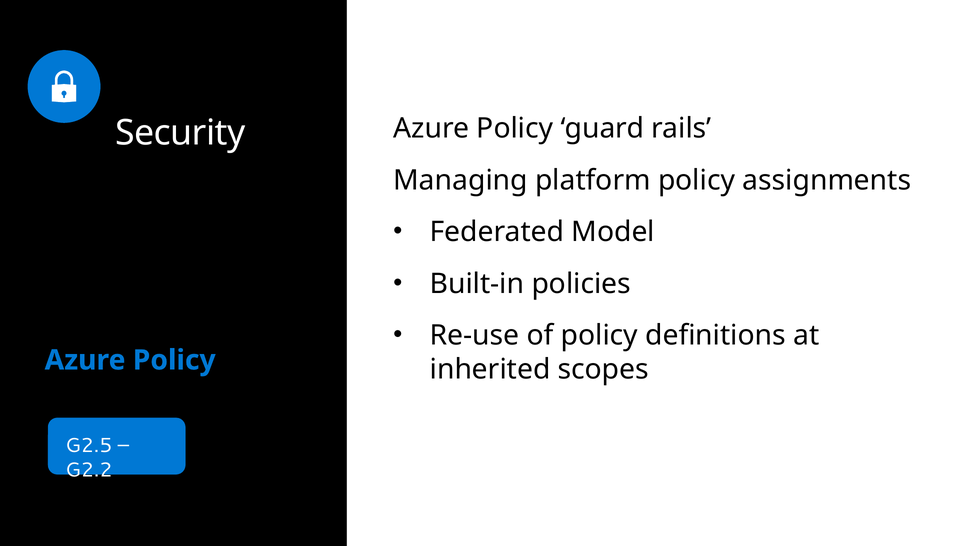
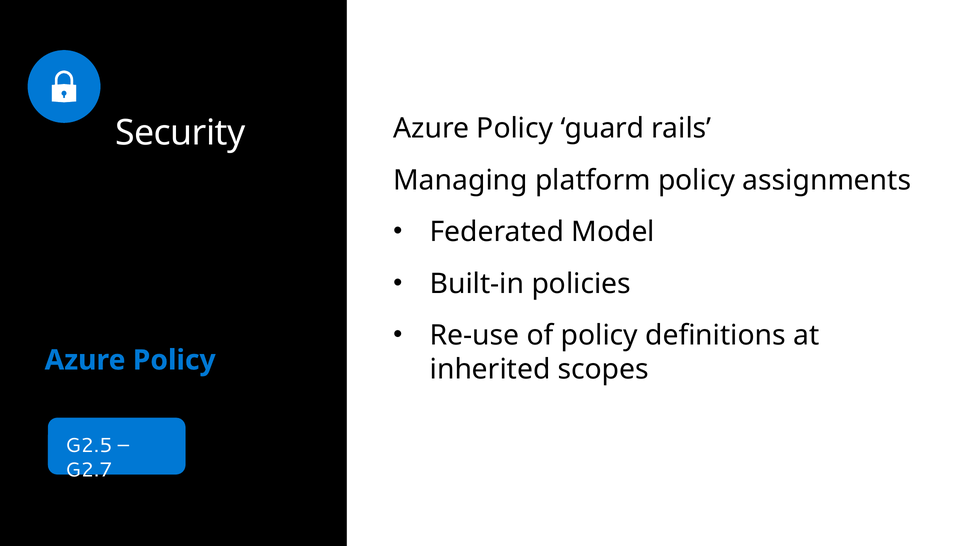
G2.2: G2.2 -> G2.7 (89, 470)
